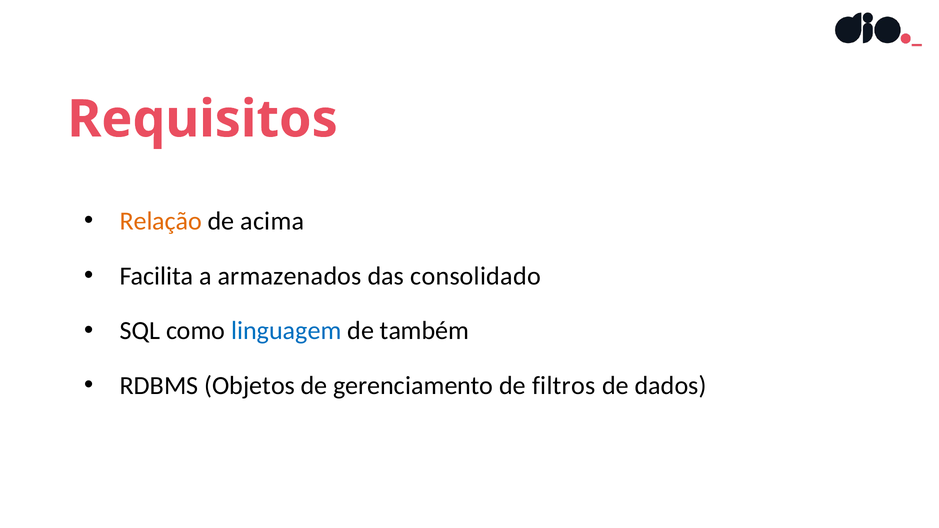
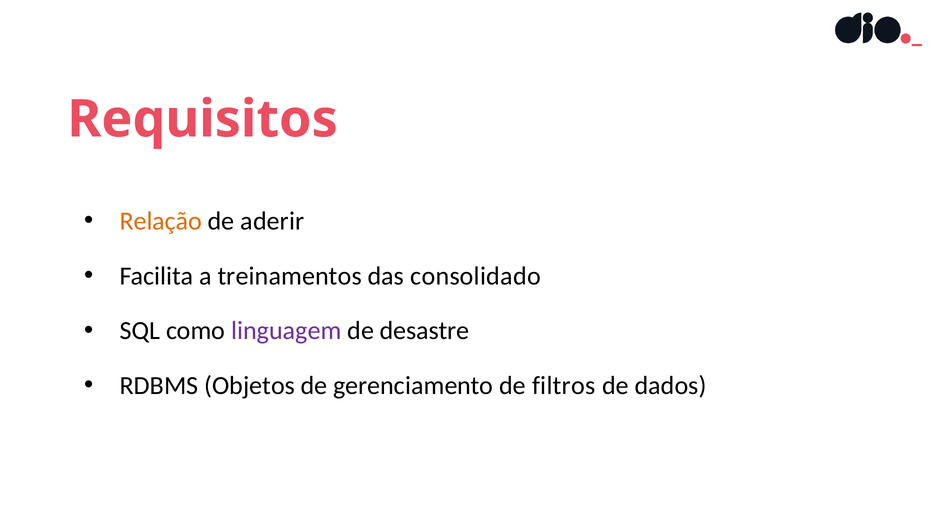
acima: acima -> aderir (272, 221)
armazenados: armazenados -> treinamentos (290, 276)
linguagem colour: blue -> purple (286, 331)
também: também -> desastre (425, 331)
